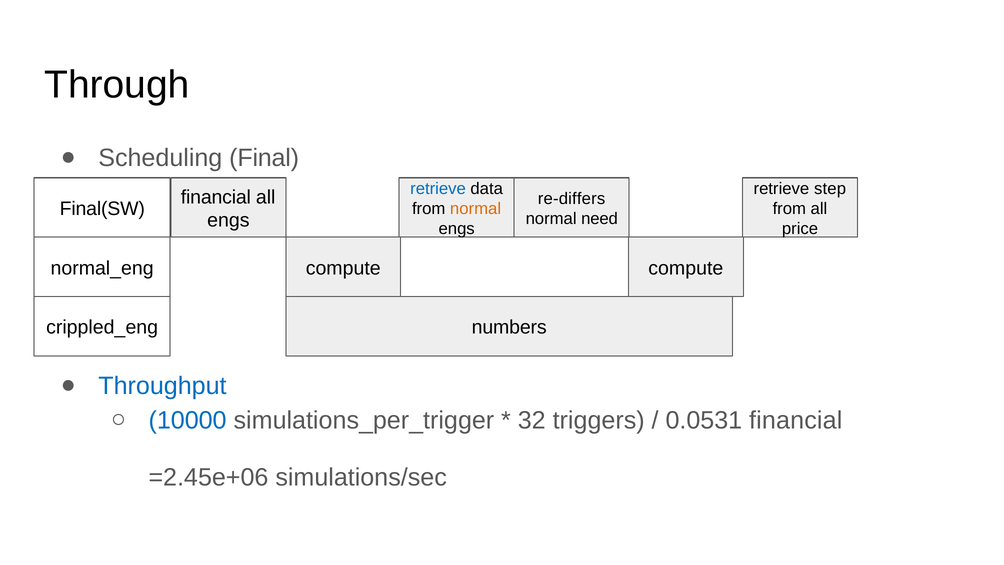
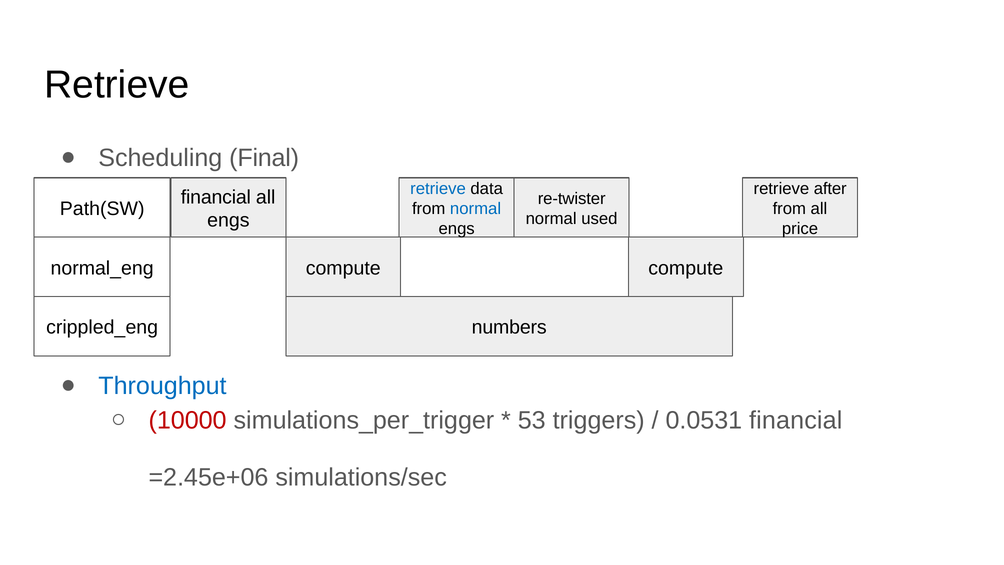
Through: Through -> Retrieve (117, 85)
step: step -> after (830, 188)
re-differs: re-differs -> re-twister (572, 198)
Final(SW: Final(SW -> Path(SW (102, 209)
normal colour: orange -> blue (476, 209)
need: need -> used (599, 219)
10000 colour: blue -> red (188, 420)
32: 32 -> 53 (532, 420)
